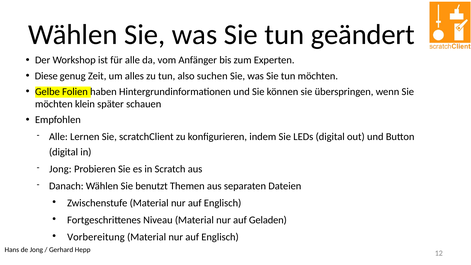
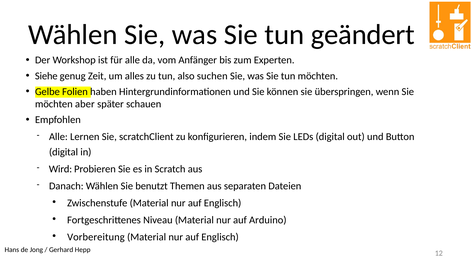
Diese: Diese -> Siehe (46, 76)
klein: klein -> aber (85, 104)
Jong: Jong -> Wird (60, 169)
Geladen: Geladen -> Arduino (268, 220)
